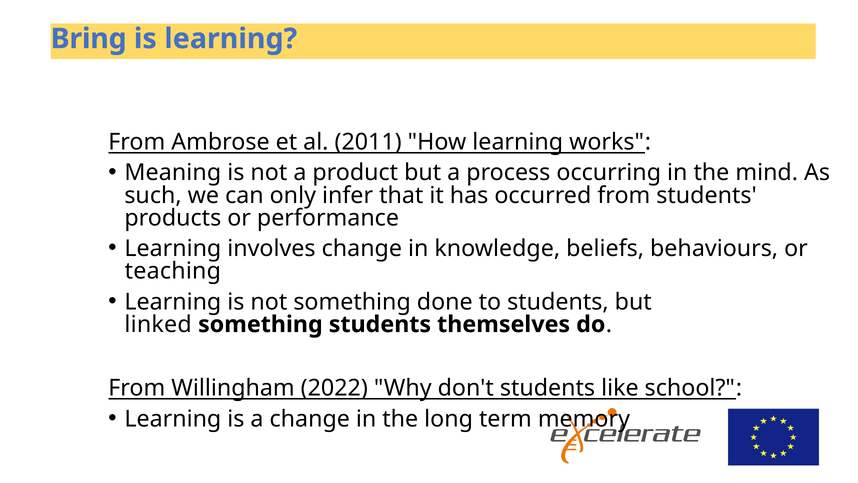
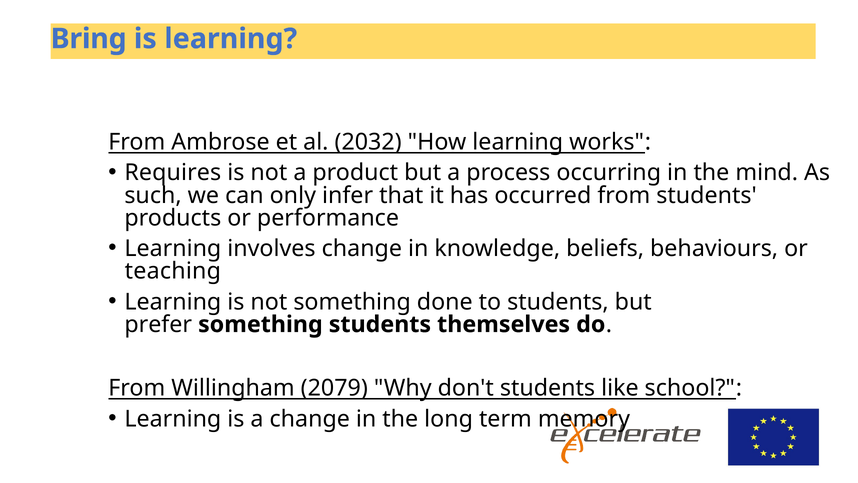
2011: 2011 -> 2032 (368, 142)
Meaning: Meaning -> Requires (173, 173)
linked: linked -> prefer (158, 324)
2022: 2022 -> 2079 (334, 388)
